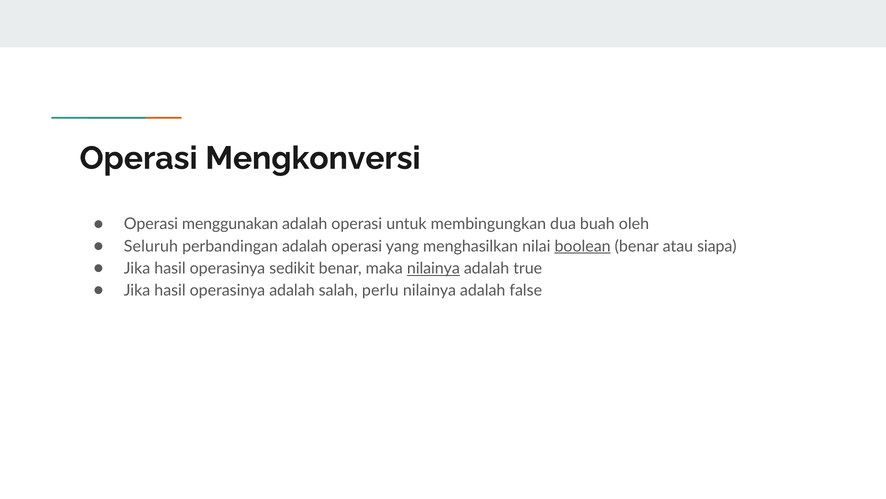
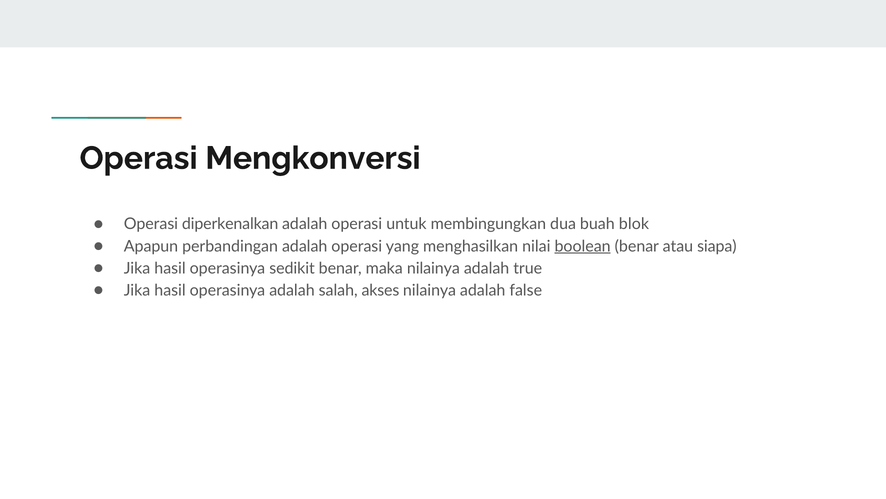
menggunakan: menggunakan -> diperkenalkan (230, 224)
oleh: oleh -> blok (634, 224)
Seluruh: Seluruh -> Apapun (151, 246)
nilainya underline: present -> none (433, 268)
perlu: perlu -> akses (380, 290)
